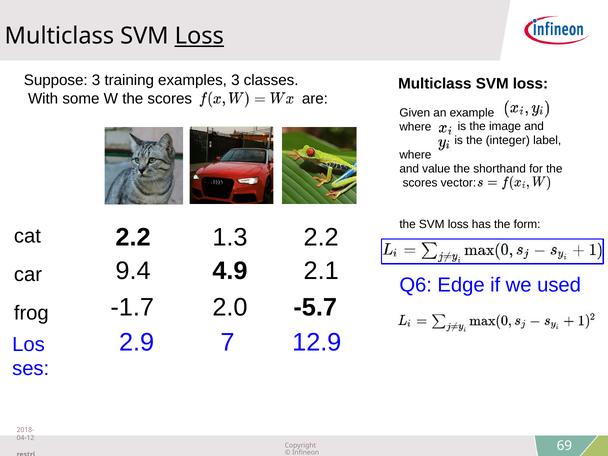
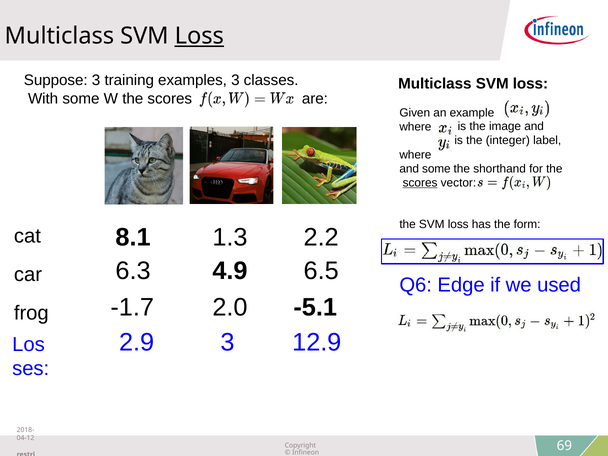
and value: value -> some (436, 169)
scores underline: none -> present (420, 183)
2.2: 2.2 -> 8.1 (133, 237)
9.4: 9.4 -> 6.3 (133, 271)
2.1: 2.1 -> 6.5 (321, 271)
-5.7: -5.7 -> -5.1 (315, 308)
2.9 7: 7 -> 3 (227, 342)
